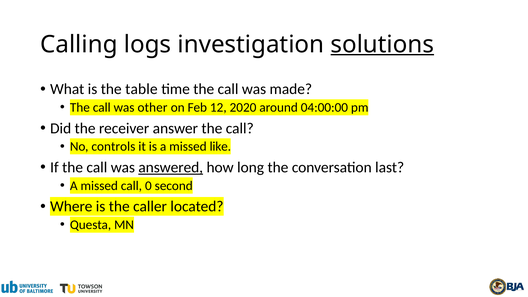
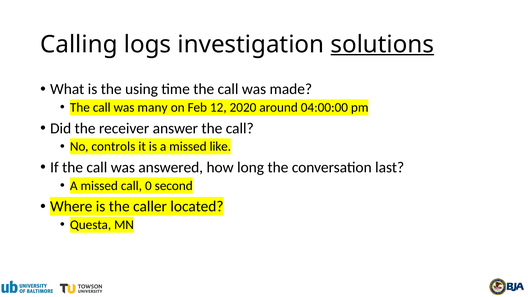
table: table -> using (142, 89)
other: other -> many (153, 107)
answered underline: present -> none (171, 167)
